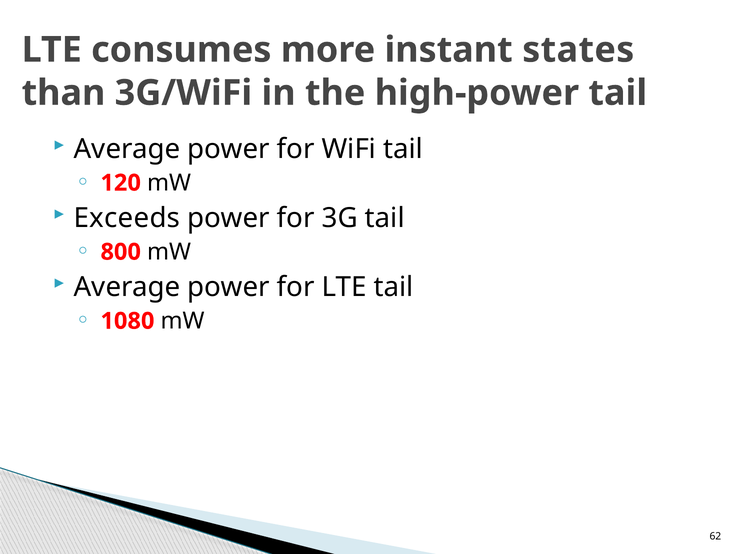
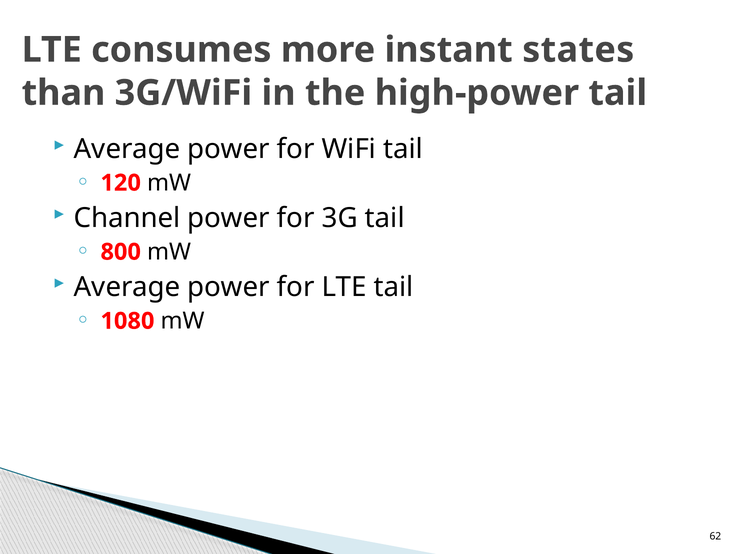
Exceeds: Exceeds -> Channel (127, 218)
